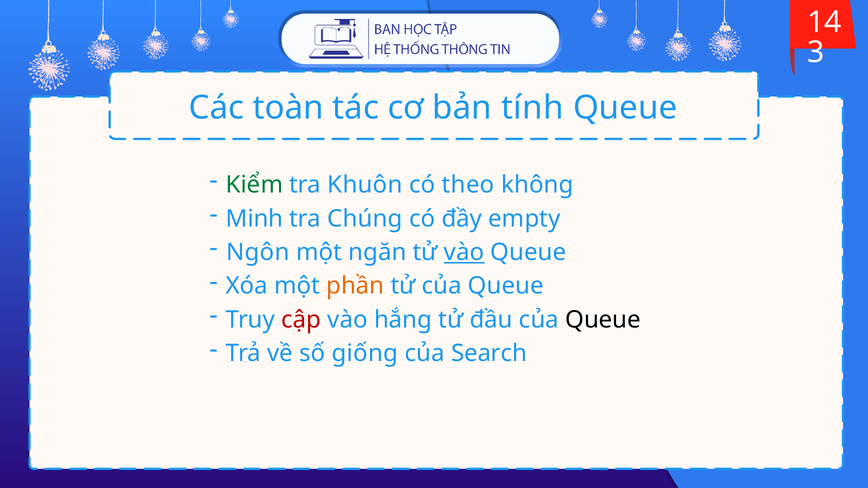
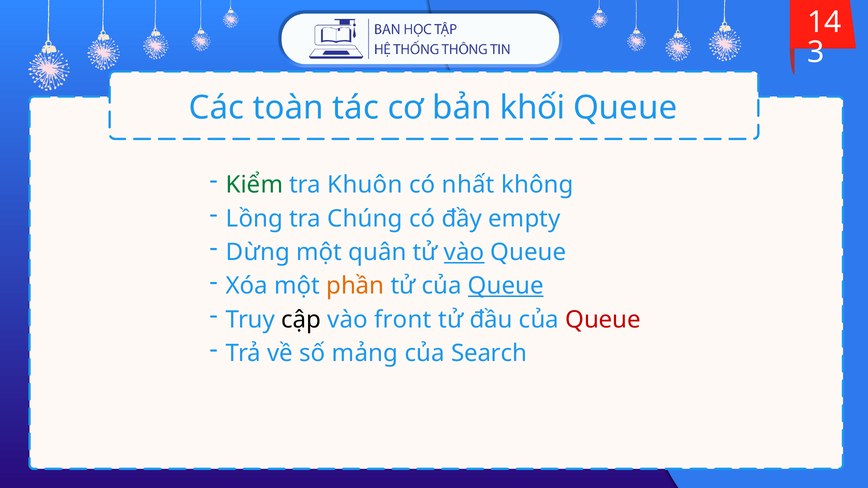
tính: tính -> khối (533, 108)
theo: theo -> nhất (468, 185)
Minh: Minh -> Lồng (254, 219)
Ngôn: Ngôn -> Dừng (258, 252)
ngăn: ngăn -> quân (377, 252)
Queue underline: none -> present (506, 286)
cập colour: red -> black (301, 320)
hắng: hắng -> front (403, 320)
Queue colour: black -> red (603, 320)
giống: giống -> mảng (365, 354)
